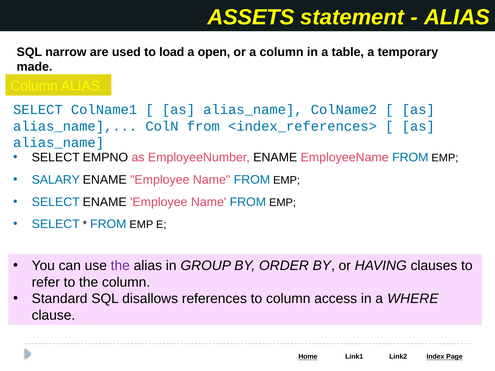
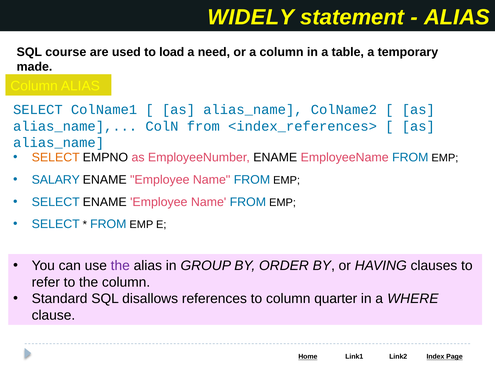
ASSETS: ASSETS -> WIDELY (251, 17)
narrow: narrow -> course (66, 52)
open: open -> need (214, 52)
SELECT colour: black -> orange (56, 158)
access: access -> quarter (336, 299)
